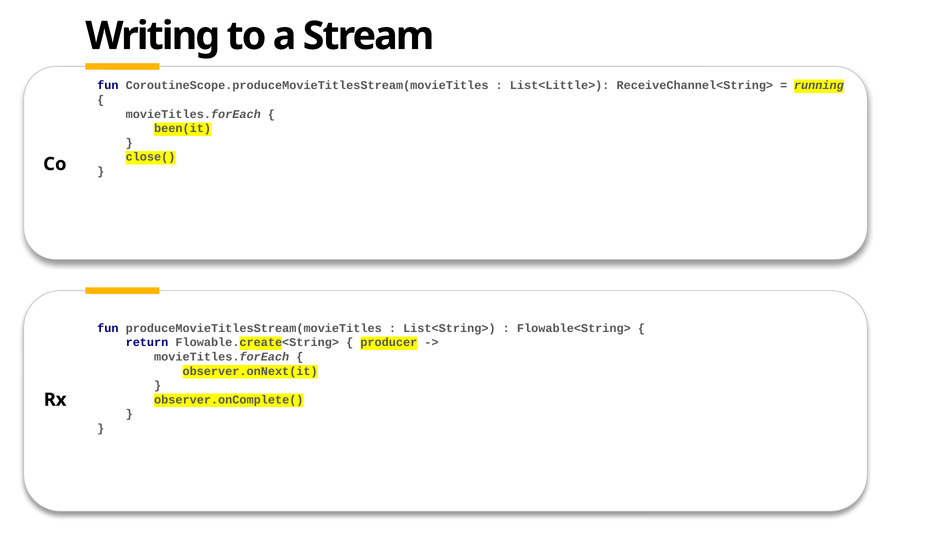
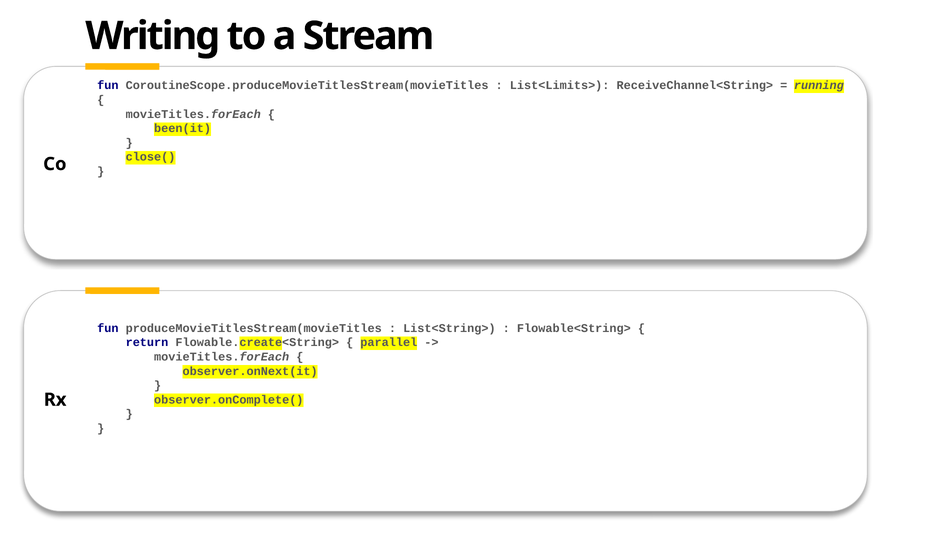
List<Little>: List<Little> -> List<Limits> (560, 85)
producer: producer -> parallel (389, 342)
